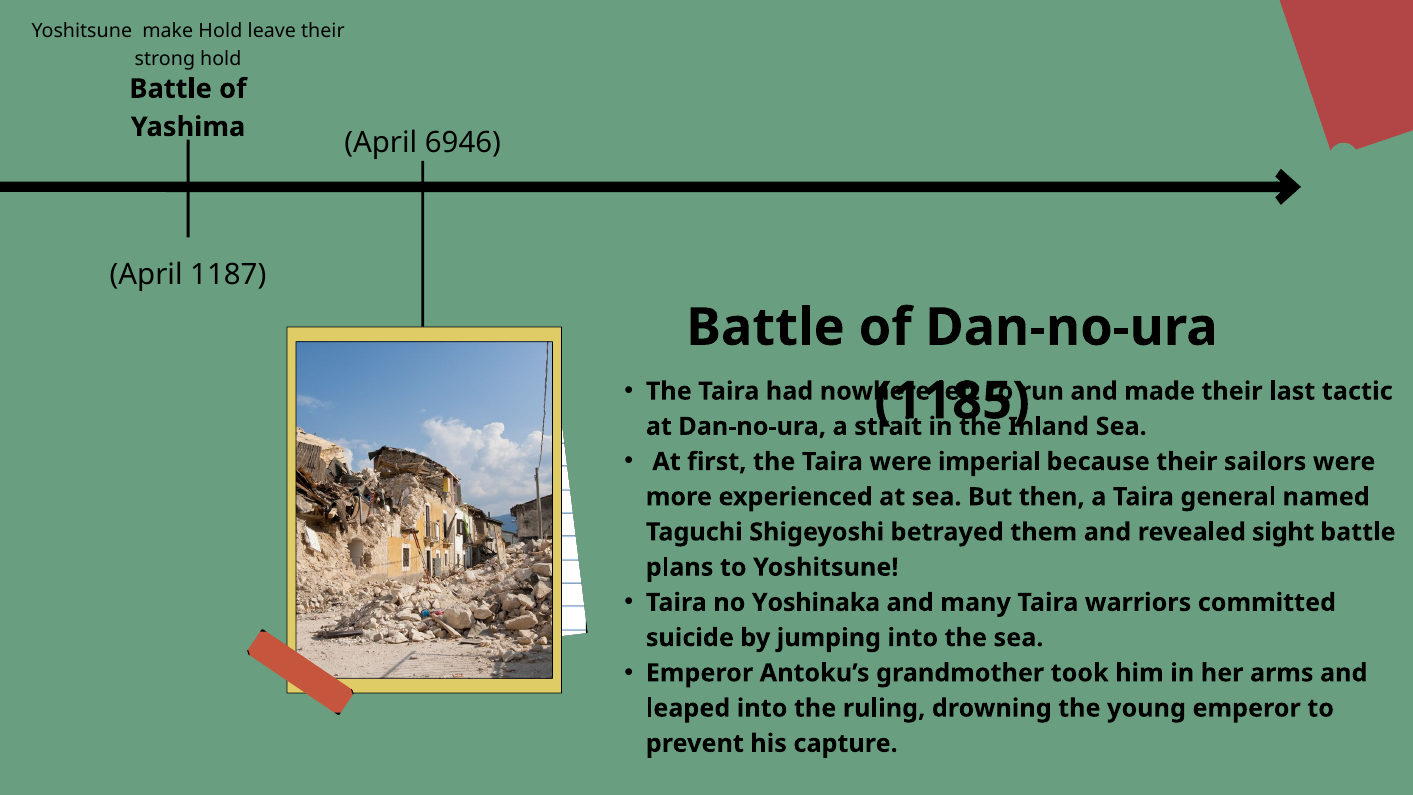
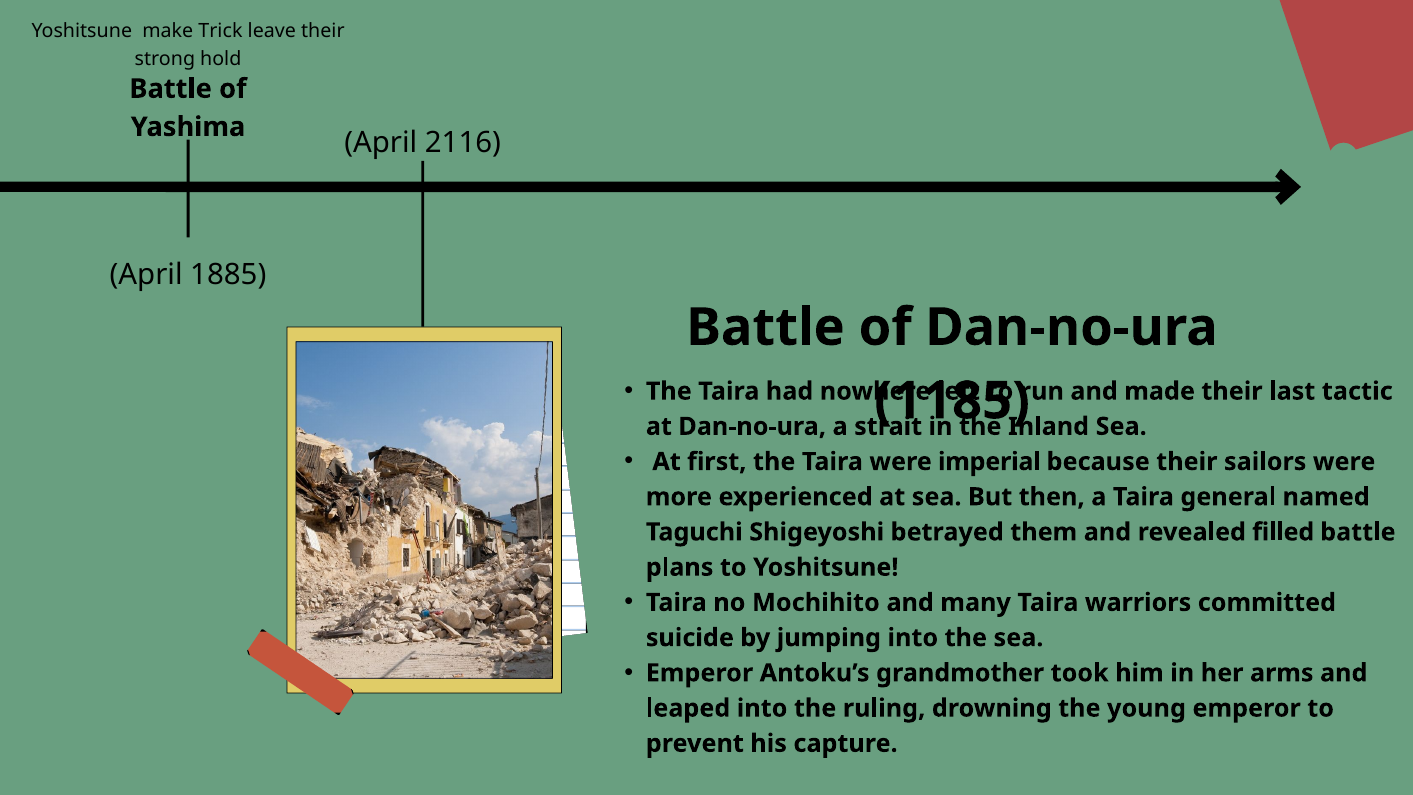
make Hold: Hold -> Trick (220, 31)
6946: 6946 -> 2116 (463, 143)
1187: 1187 -> 1885 (228, 275)
sight: sight -> filled (1283, 532)
Yoshinaka: Yoshinaka -> Mochihito (816, 602)
